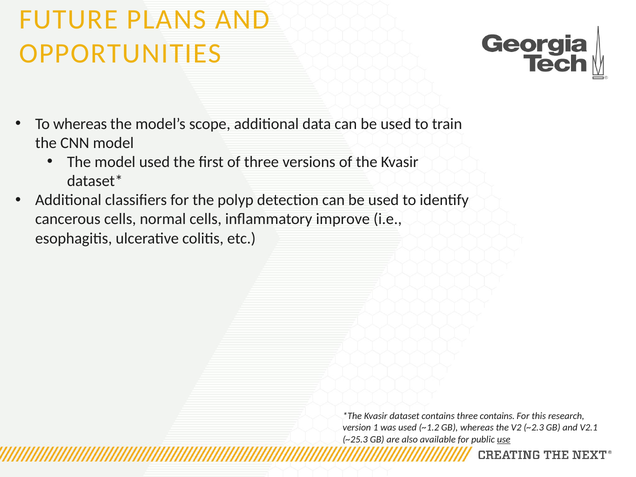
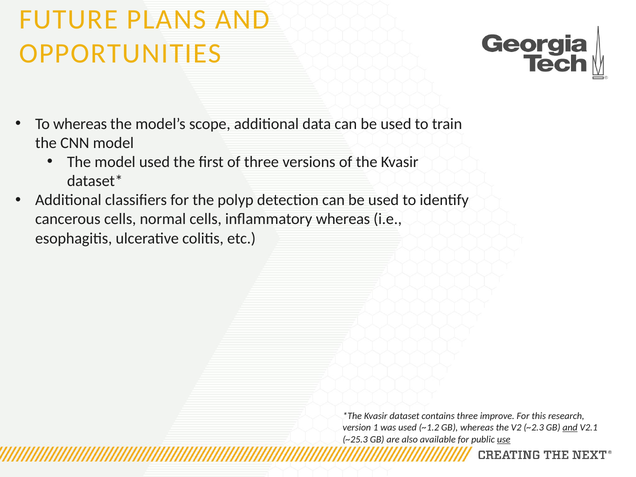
inflammatory improve: improve -> whereas (343, 219)
three contains: contains -> improve (497, 416)
and underline: none -> present (570, 428)
